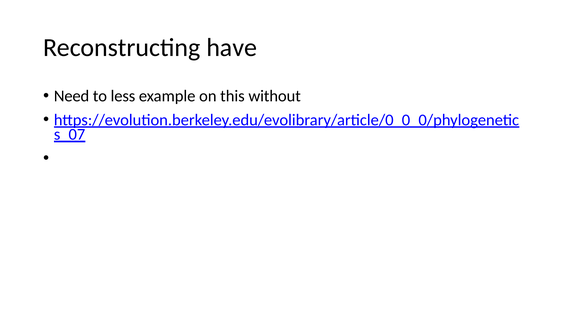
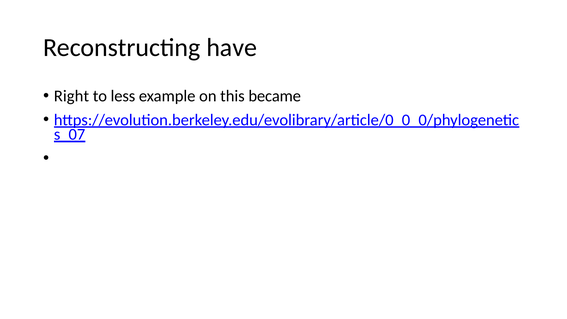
Need: Need -> Right (71, 96)
without: without -> became (275, 96)
